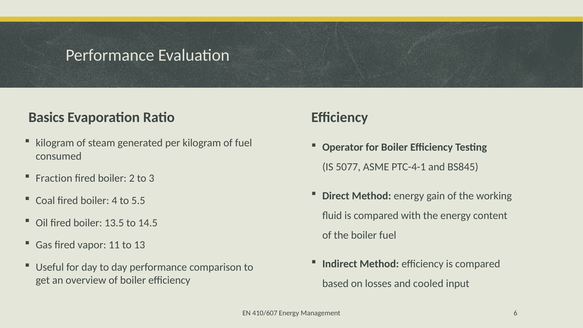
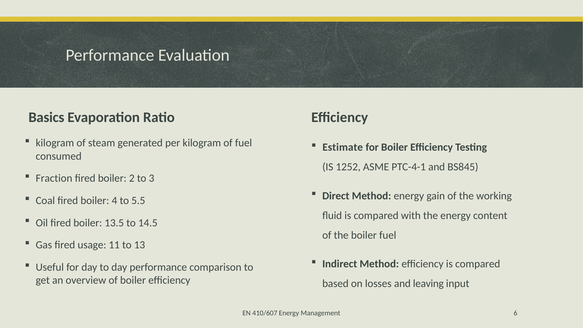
Operator: Operator -> Estimate (343, 147)
5077: 5077 -> 1252 (348, 167)
vapor: vapor -> usage (92, 245)
cooled: cooled -> leaving (428, 284)
